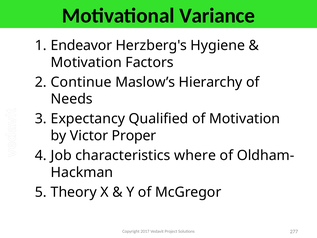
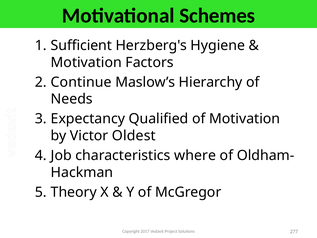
Variance: Variance -> Schemes (217, 16)
Endeavor: Endeavor -> Sufficient (81, 45)
Proper: Proper -> Oldest (134, 136)
